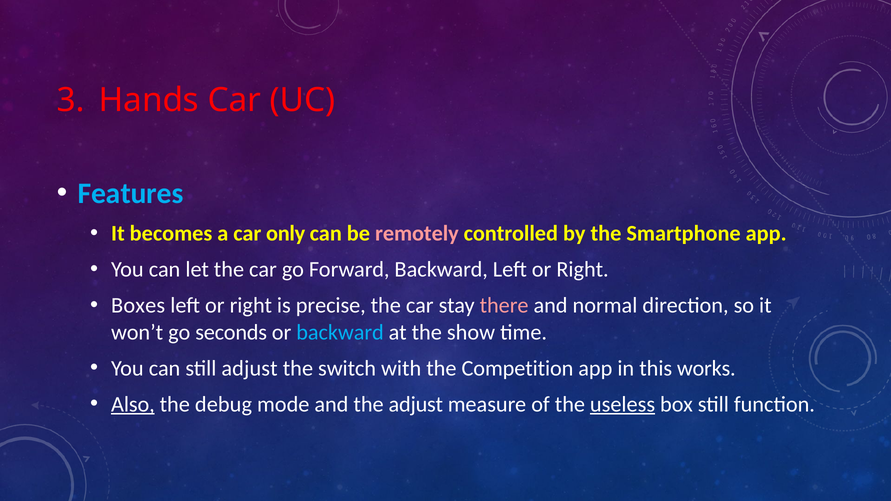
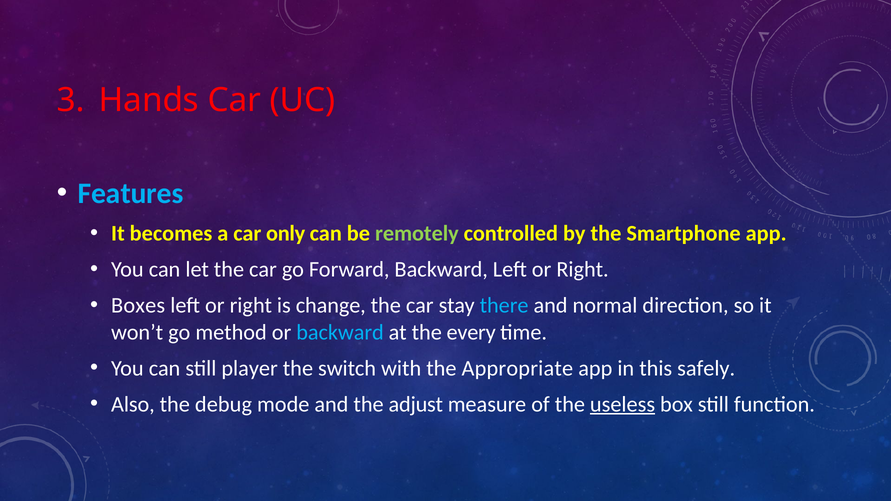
remotely colour: pink -> light green (417, 234)
precise: precise -> change (331, 306)
there colour: pink -> light blue (504, 306)
seconds: seconds -> method (231, 332)
show: show -> every (471, 332)
still adjust: adjust -> player (250, 368)
Competition: Competition -> Appropriate (517, 368)
works: works -> safely (706, 368)
Also underline: present -> none (133, 404)
